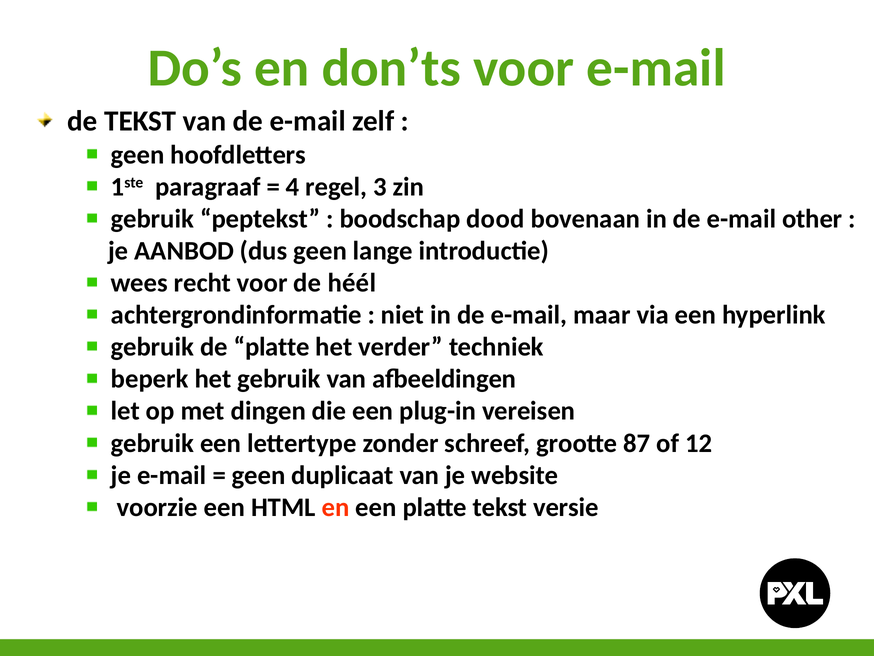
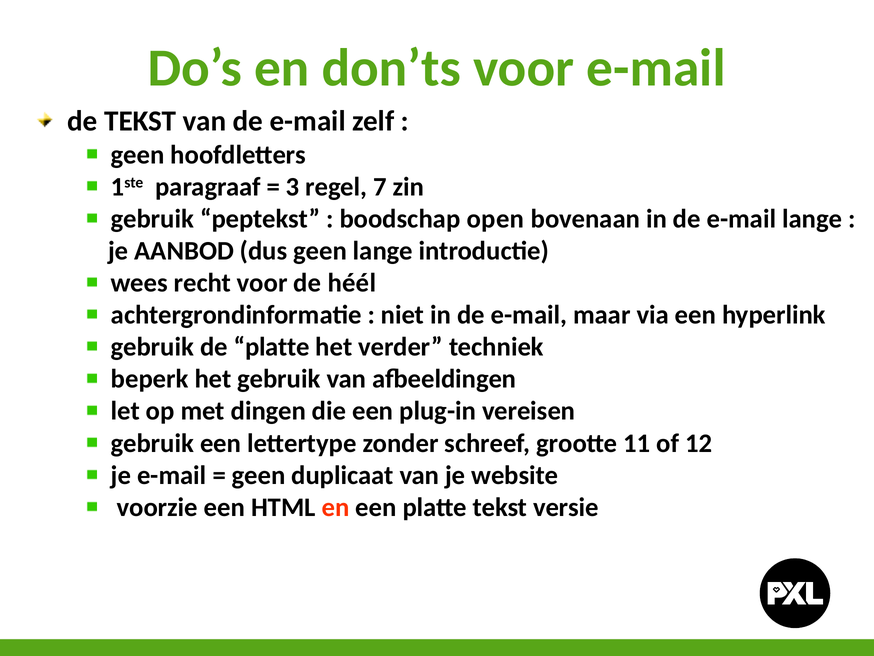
4: 4 -> 3 (293, 187)
3: 3 -> 7 (380, 187)
dood: dood -> open (495, 219)
e-mail other: other -> lange (812, 219)
87: 87 -> 11 (637, 443)
